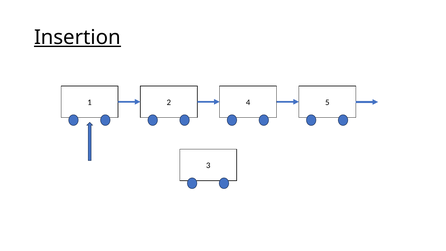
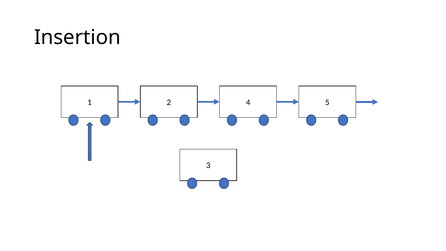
Insertion underline: present -> none (77, 37)
